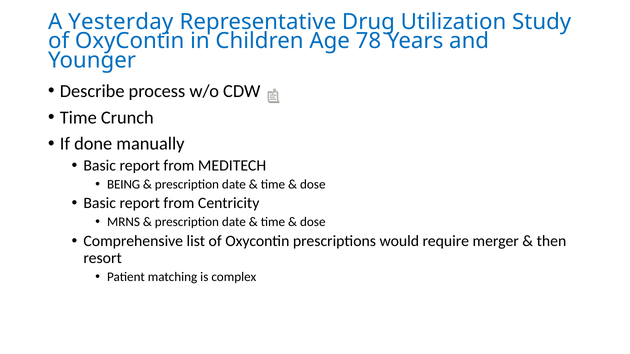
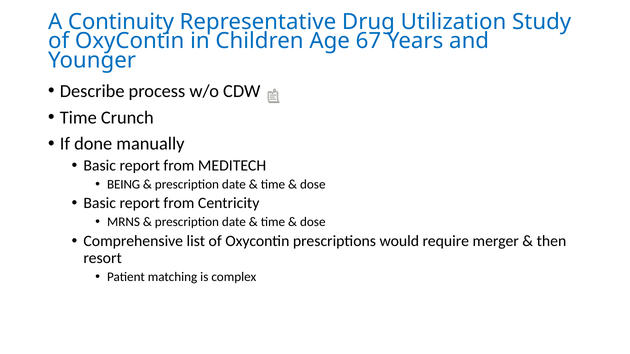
Yesterday: Yesterday -> Continuity (121, 22)
78: 78 -> 67 (368, 41)
